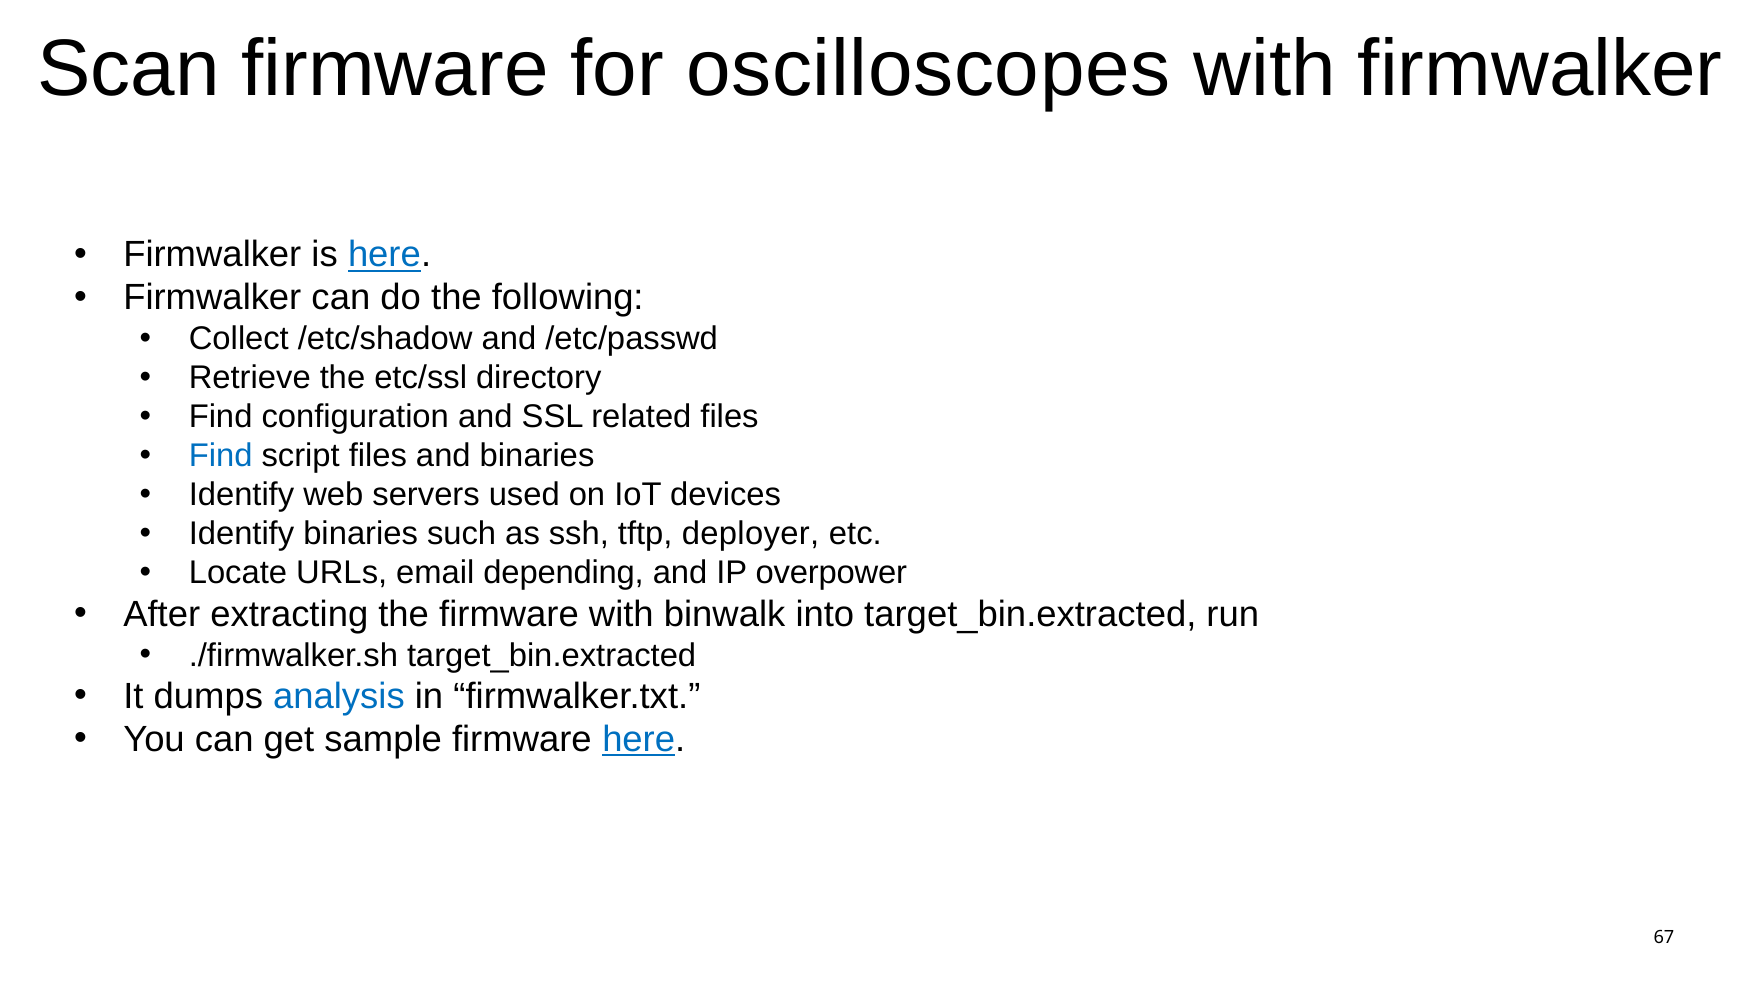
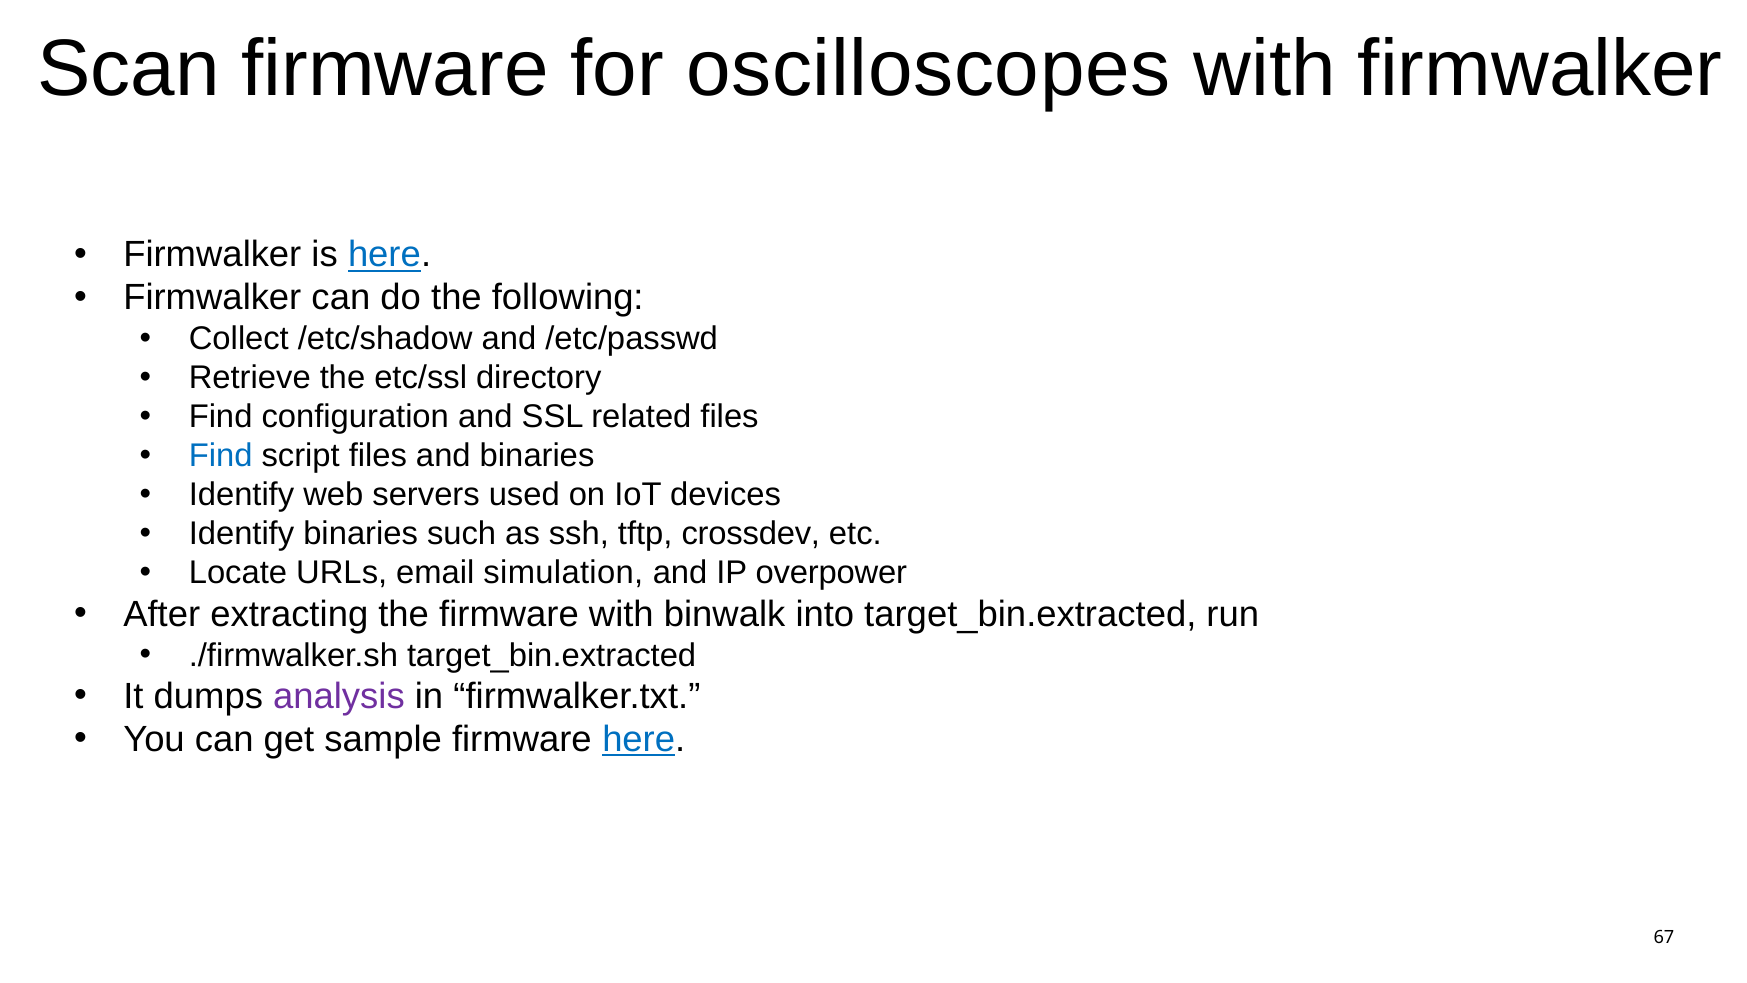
deployer: deployer -> crossdev (751, 534)
depending: depending -> simulation (563, 573)
analysis colour: blue -> purple (339, 696)
